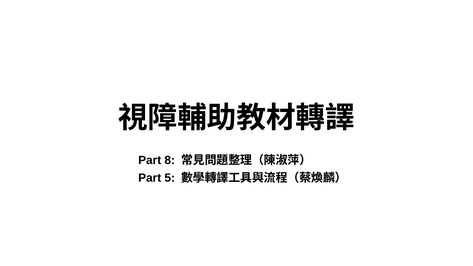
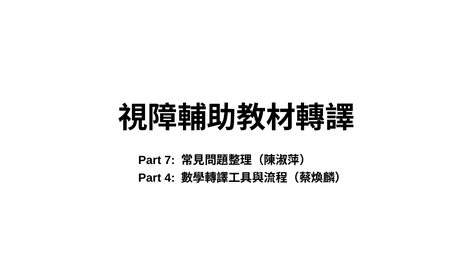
8: 8 -> 7 (170, 160)
5: 5 -> 4 (170, 178)
